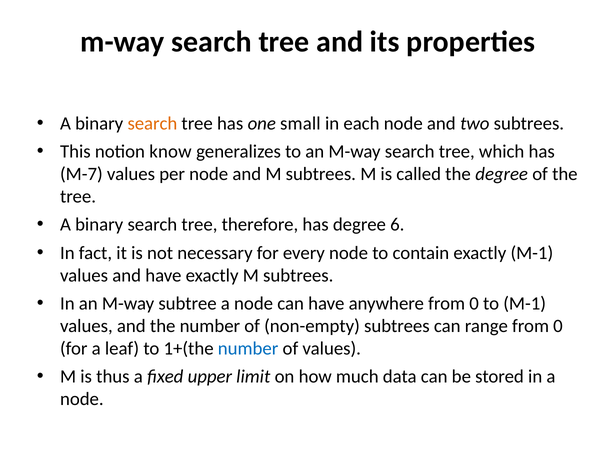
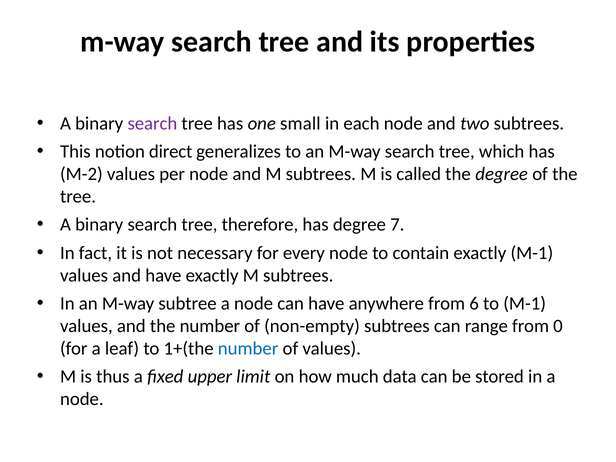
search colour: orange -> purple (152, 123)
know: know -> direct (171, 152)
M-7: M-7 -> M-2 (81, 174)
6: 6 -> 7 (397, 225)
anywhere from 0: 0 -> 6 (474, 303)
